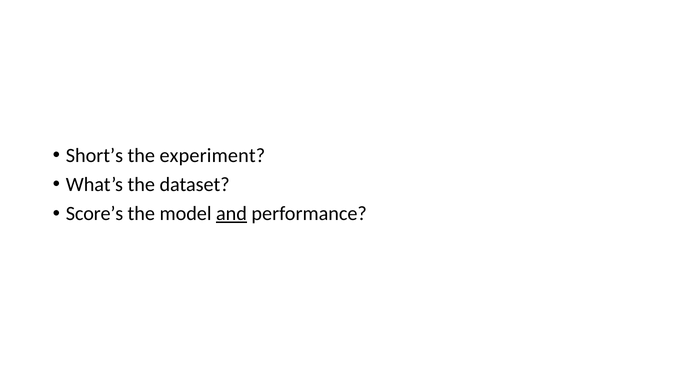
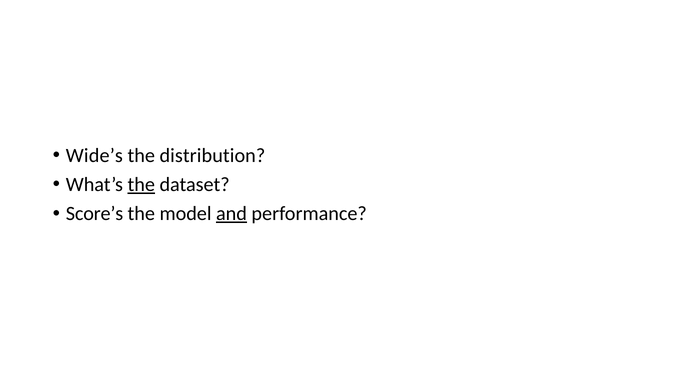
Short’s: Short’s -> Wide’s (94, 155)
experiment: experiment -> distribution (212, 155)
the underline: none -> present (141, 184)
